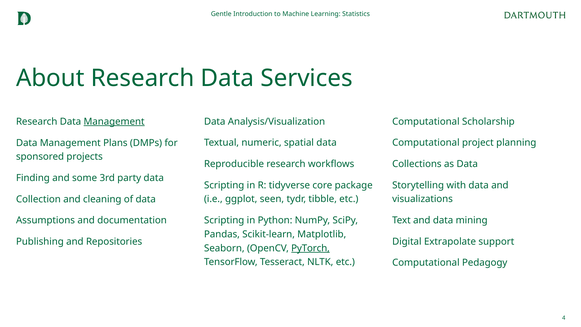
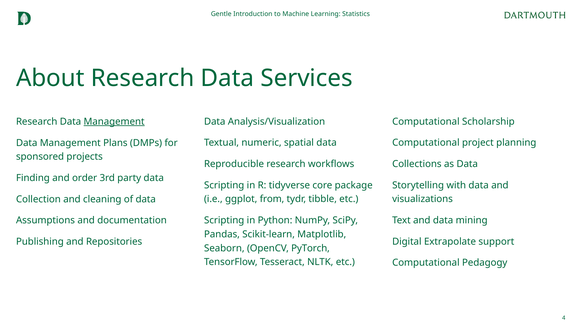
some: some -> order (85, 178)
seen: seen -> from (272, 199)
PyTorch underline: present -> none (310, 248)
